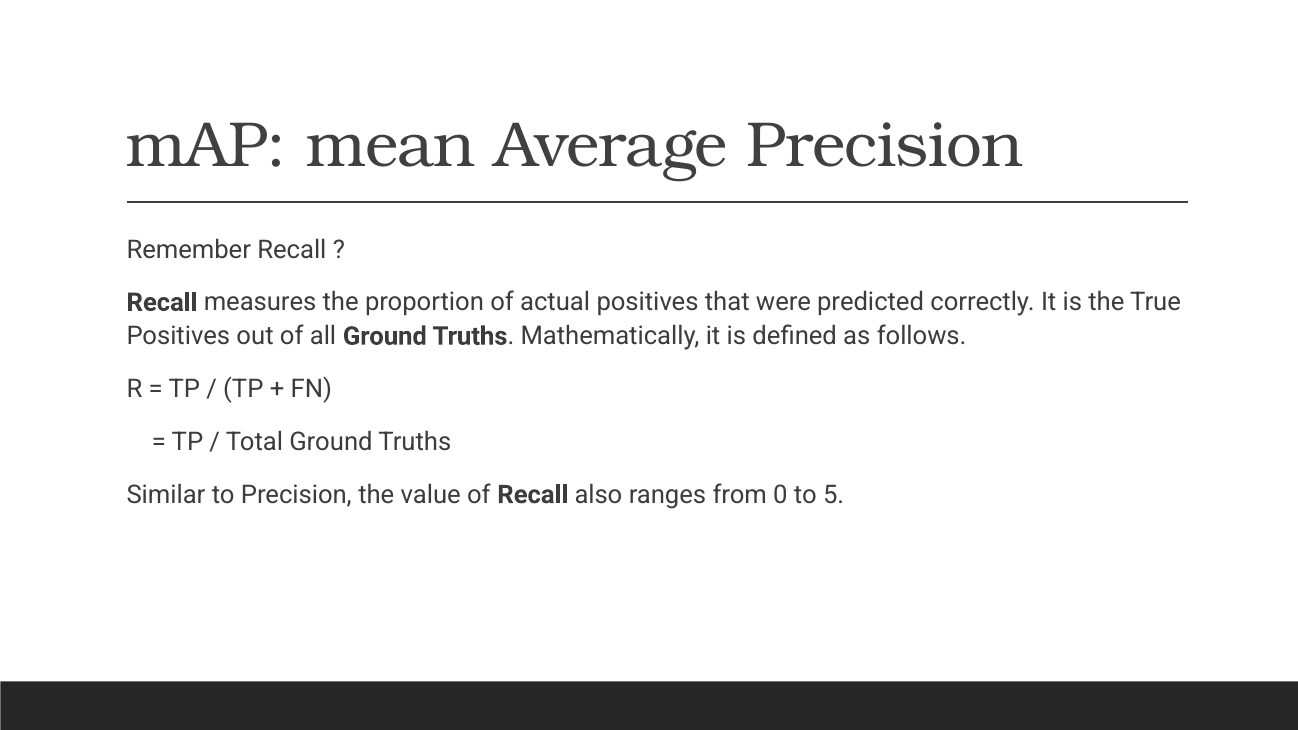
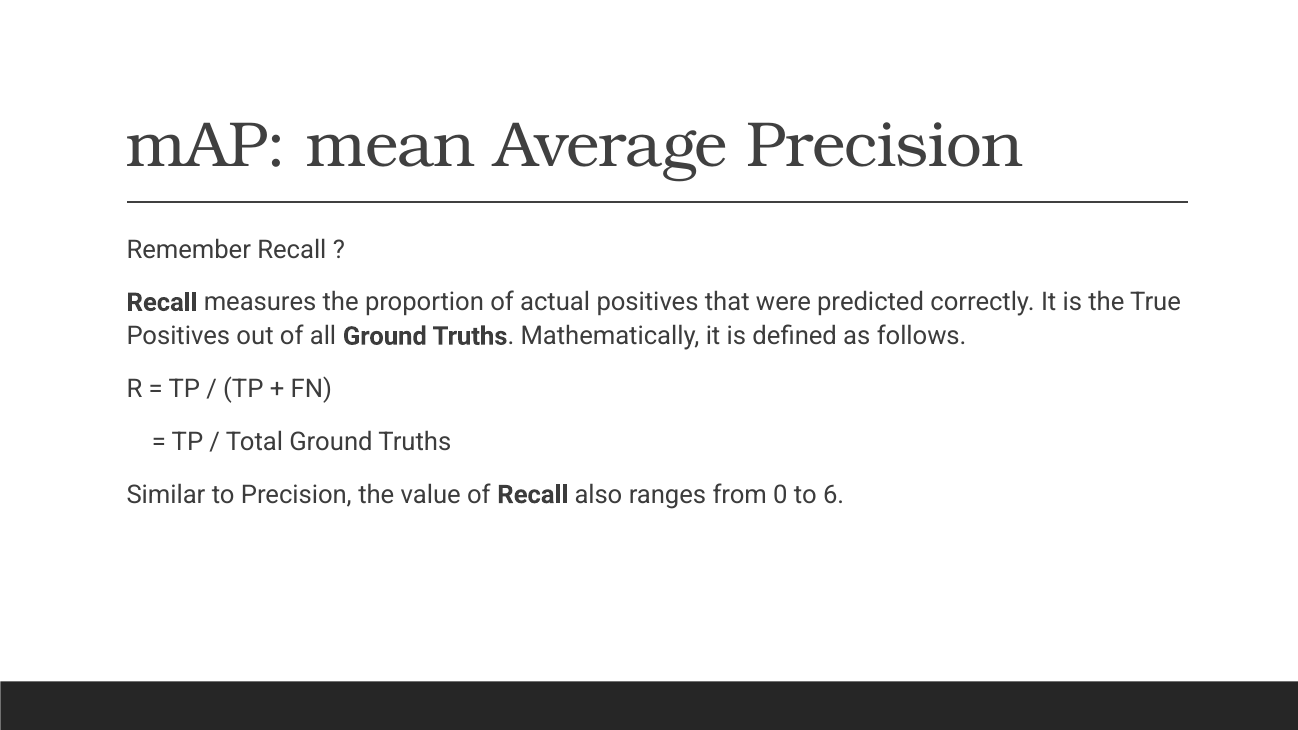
5: 5 -> 6 (834, 495)
